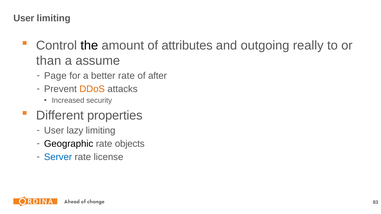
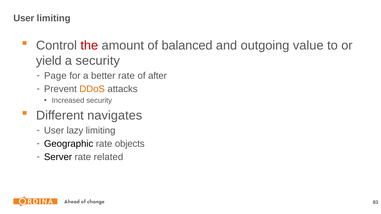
the colour: black -> red (89, 46)
attributes: attributes -> balanced (187, 46)
really: really -> value (308, 46)
than: than -> yield (49, 61)
a assume: assume -> security (98, 61)
properties: properties -> navigates (115, 116)
Server colour: blue -> black (58, 157)
license: license -> related (108, 157)
